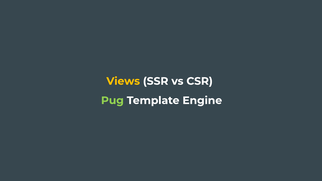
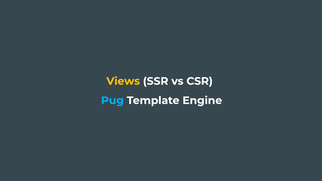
Pug colour: light green -> light blue (112, 101)
